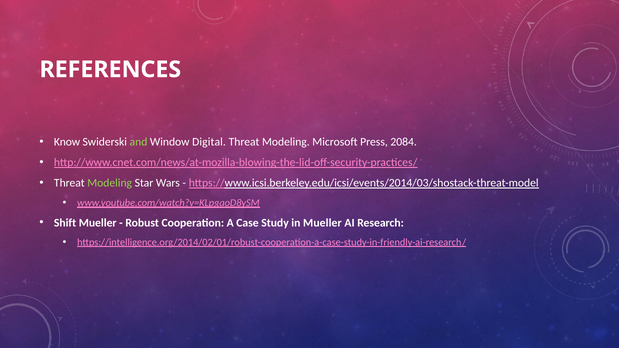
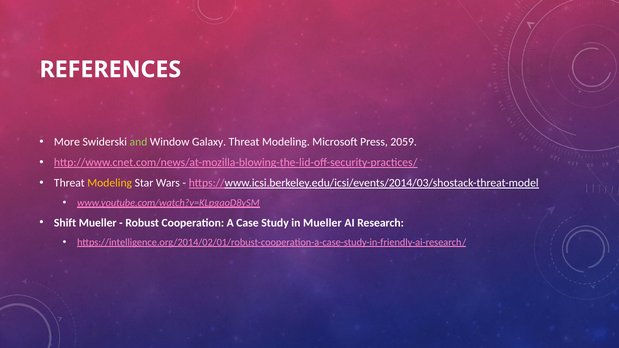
Know: Know -> More (67, 142)
Digital: Digital -> Galaxy (209, 142)
2084: 2084 -> 2059 (404, 142)
Modeling colour: light green -> yellow (110, 183)
